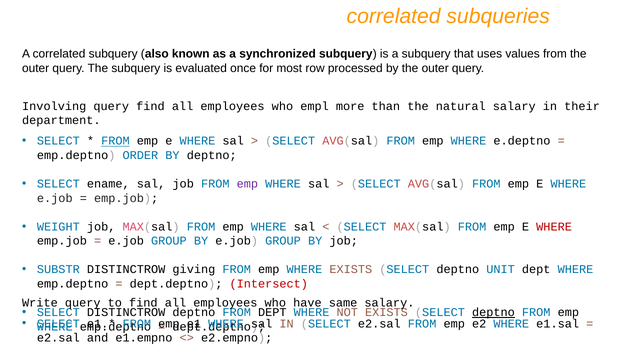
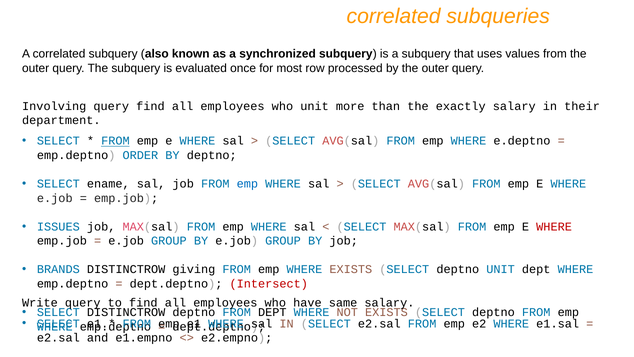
who empl: empl -> unit (315, 106)
natural: natural -> exactly (461, 106)
emp colour: purple -> blue (247, 184)
WEIGHT: WEIGHT -> ISSUES (58, 226)
SUBSTR: SUBSTR -> BRANDS (58, 269)
deptno underline: present -> none (493, 312)
